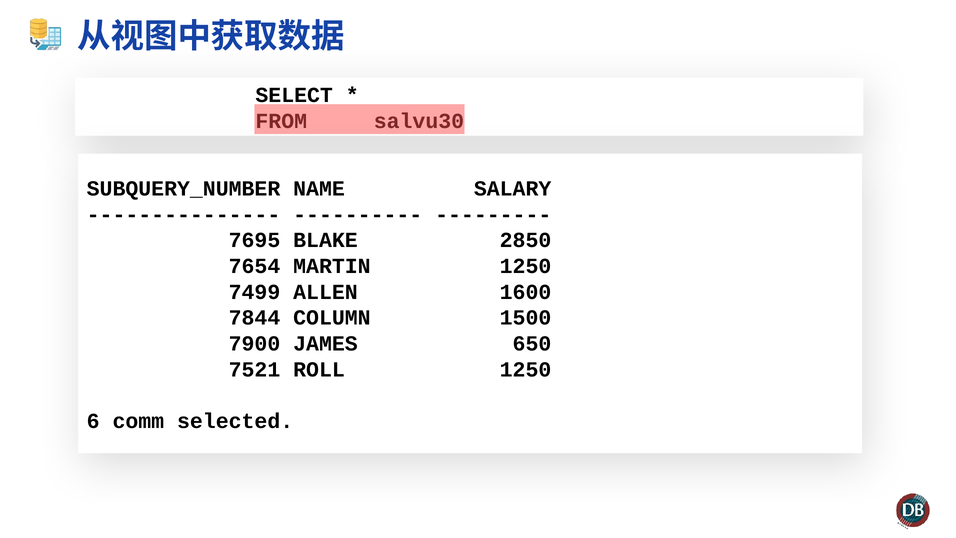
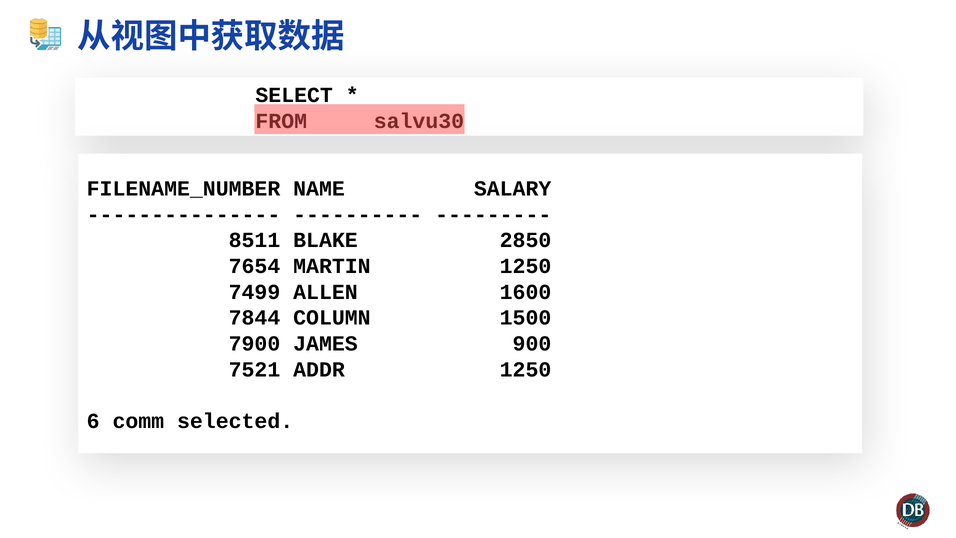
SUBQUERY_NUMBER: SUBQUERY_NUMBER -> FILENAME_NUMBER (184, 189)
7695: 7695 -> 8511 (254, 240)
650: 650 -> 900 (532, 344)
ROLL: ROLL -> ADDR (319, 369)
